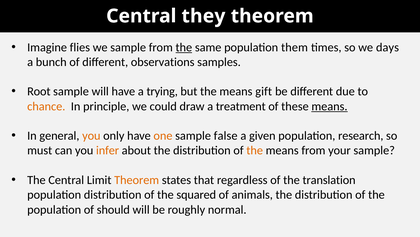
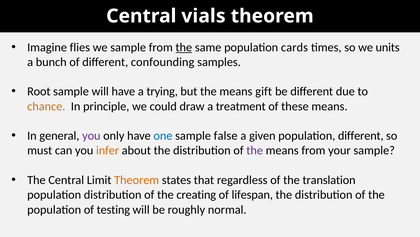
they: they -> vials (203, 16)
them: them -> cards (294, 47)
days: days -> units (388, 47)
observations: observations -> confounding (163, 62)
means underline: present -> none (329, 106)
you colour: orange -> purple (91, 135)
one colour: orange -> blue (163, 135)
population research: research -> different (361, 135)
the colour: orange -> purple (255, 150)
squared: squared -> creating (196, 194)
animals: animals -> lifespan (252, 194)
should: should -> testing (113, 209)
